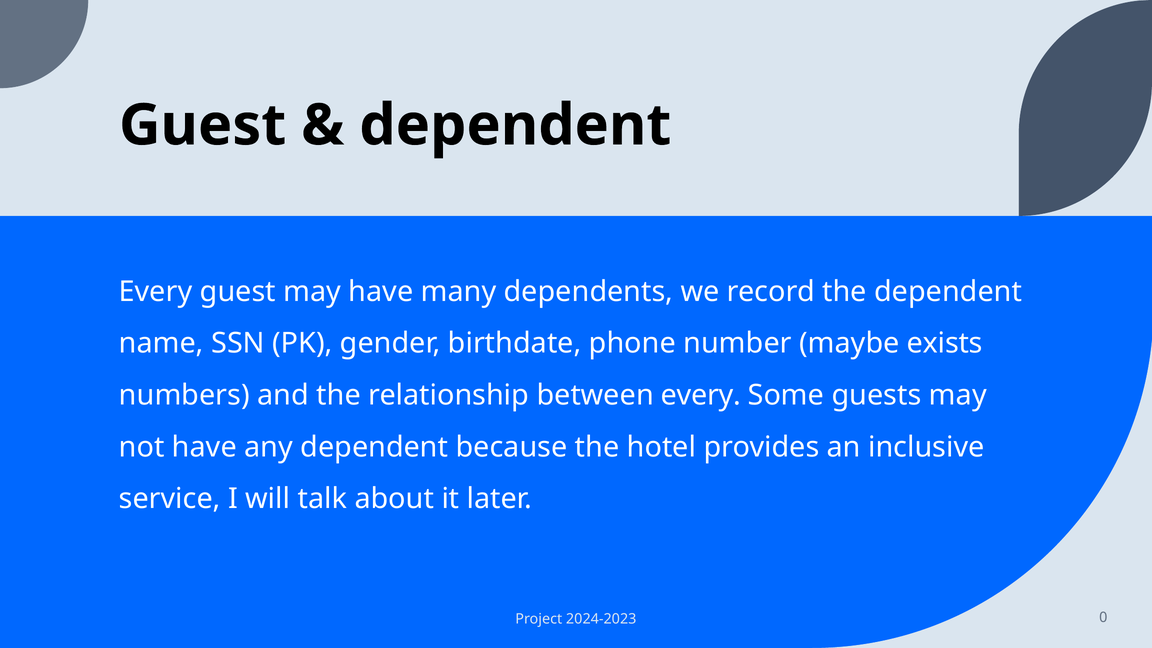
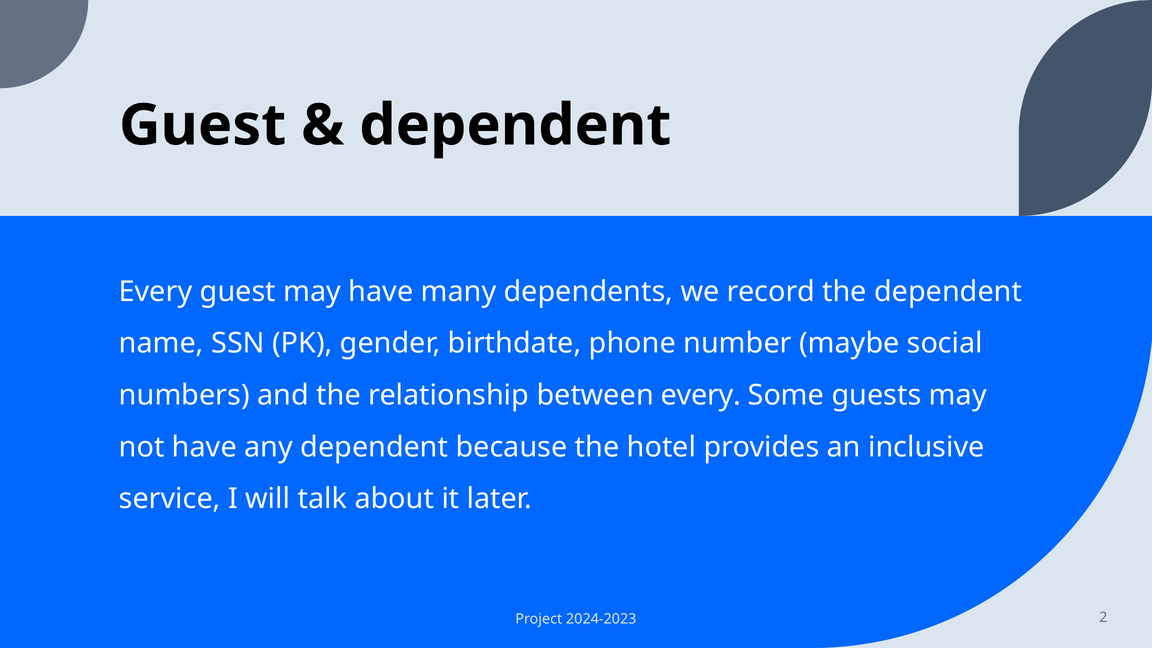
exists: exists -> social (945, 343)
0: 0 -> 2 (1103, 618)
